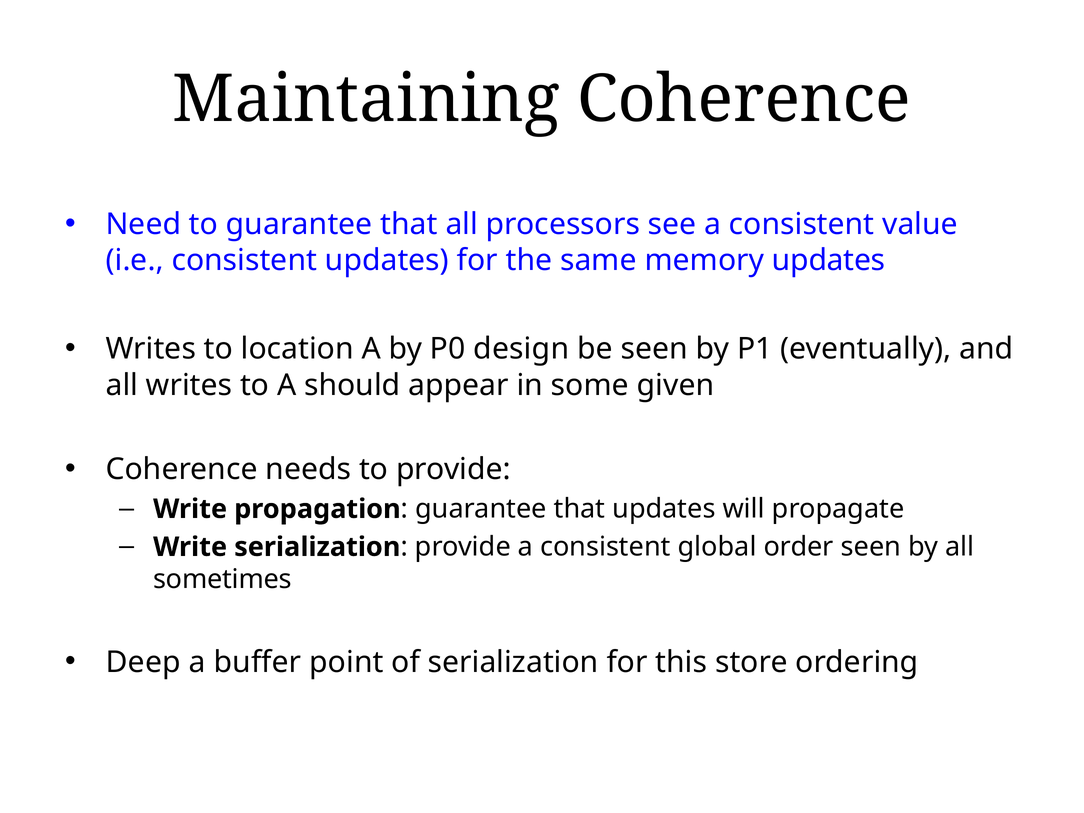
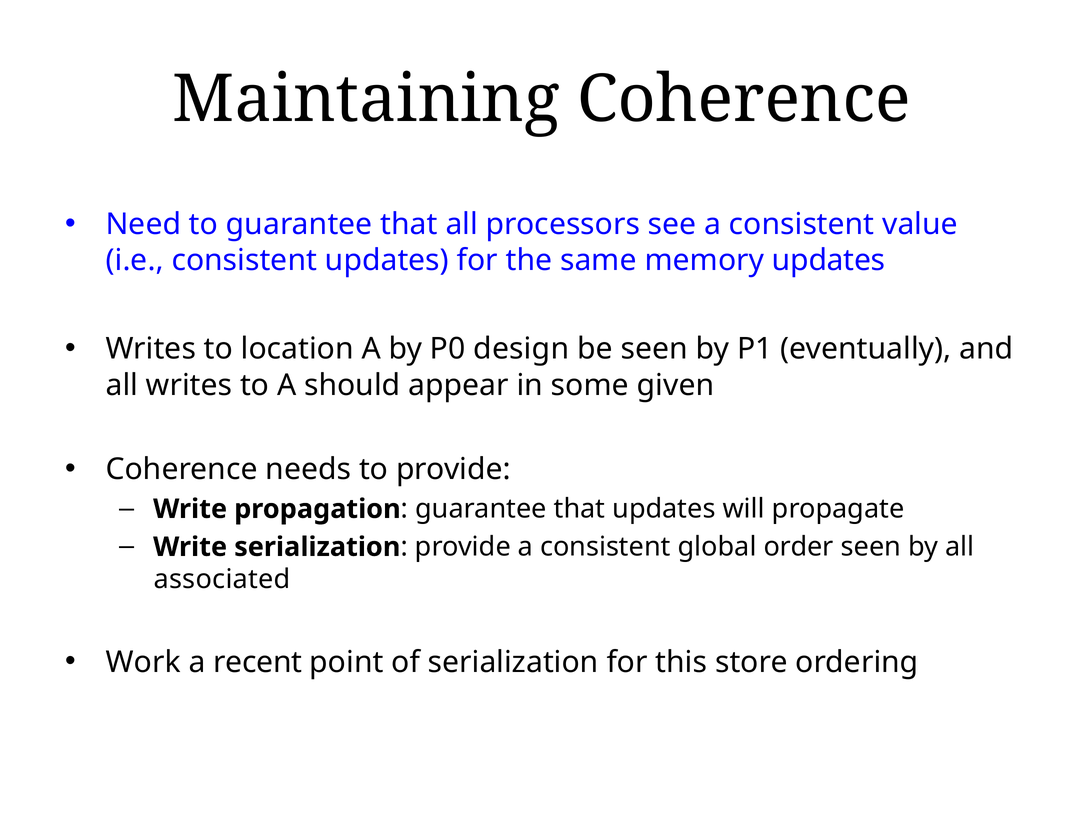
sometimes: sometimes -> associated (222, 579)
Deep: Deep -> Work (143, 662)
buffer: buffer -> recent (258, 662)
